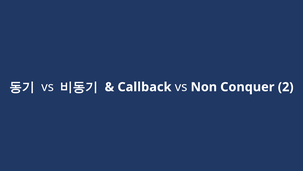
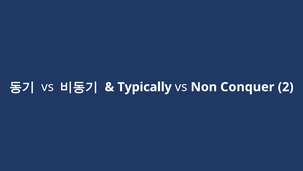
Callback: Callback -> Typically (145, 87)
